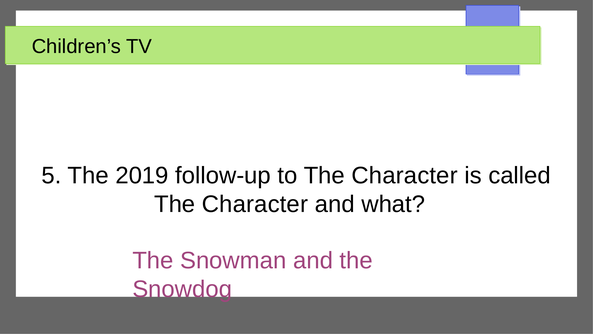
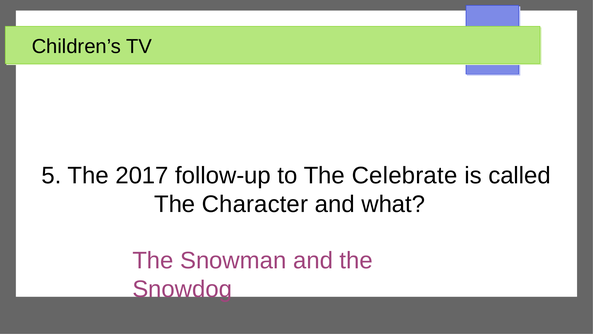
2019: 2019 -> 2017 (142, 175)
to The Character: Character -> Celebrate (405, 175)
